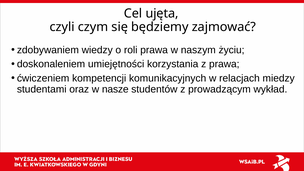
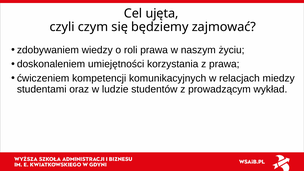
nasze: nasze -> ludzie (115, 89)
